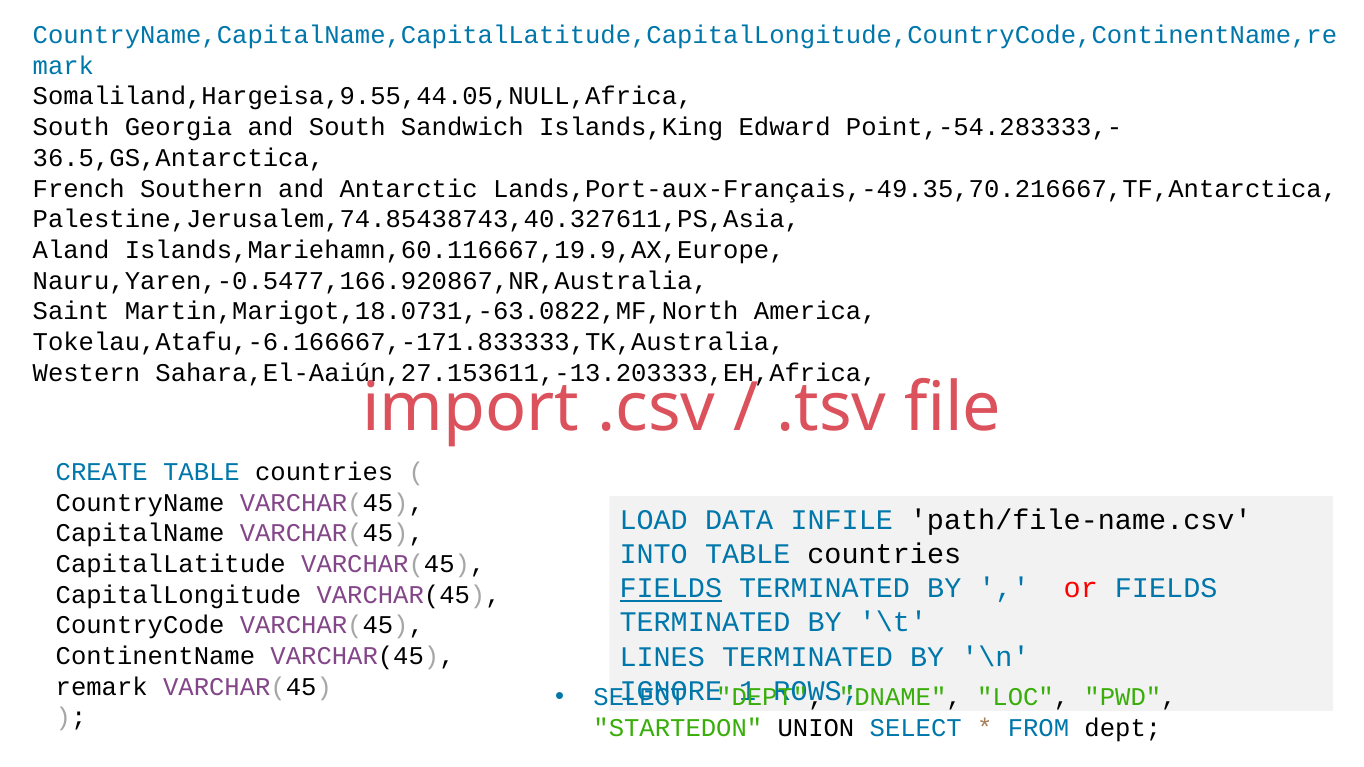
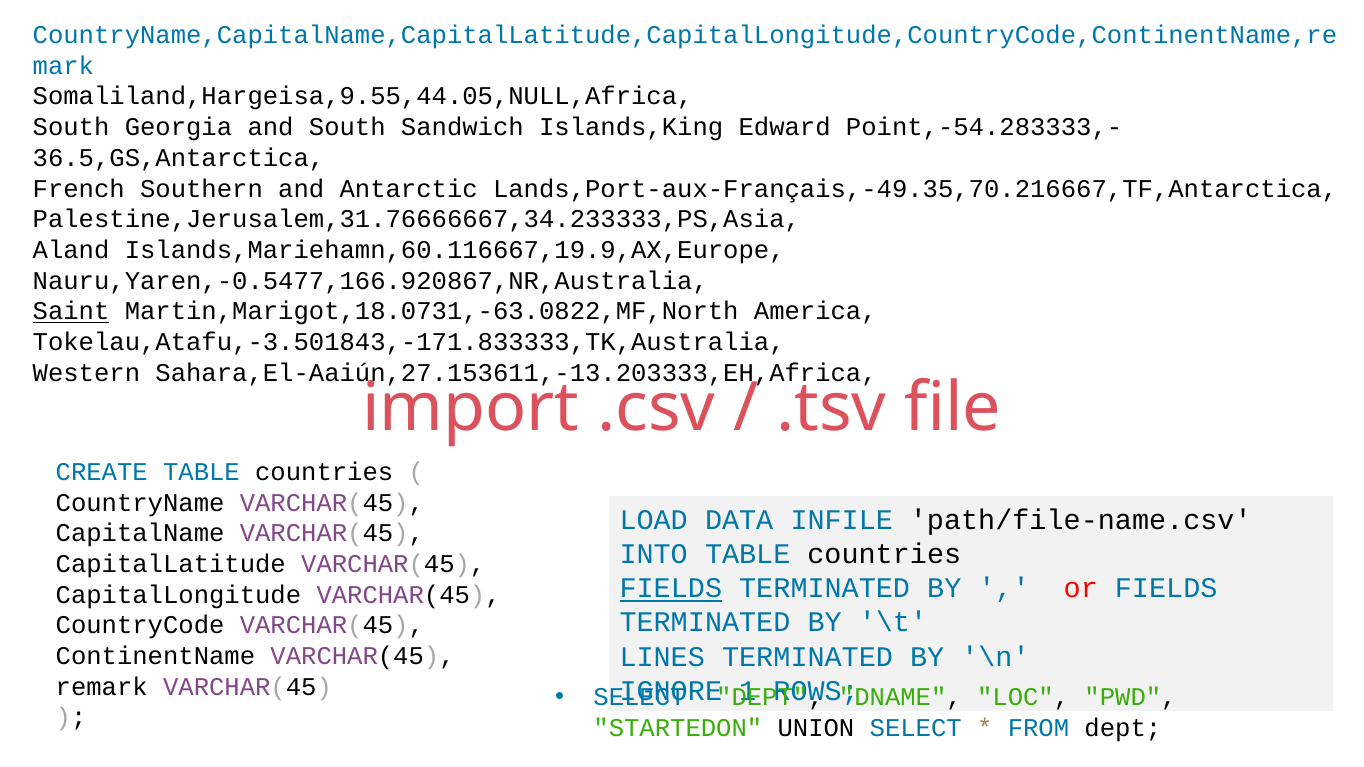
Palestine,Jerusalem,74.85438743,40.327611,PS,Asia: Palestine,Jerusalem,74.85438743,40.327611,PS,Asia -> Palestine,Jerusalem,31.76666667,34.233333,PS,Asia (416, 219)
Saint underline: none -> present (71, 311)
Tokelau,Atafu,-6.166667,-171.833333,TK,Australia: Tokelau,Atafu,-6.166667,-171.833333,TK,Australia -> Tokelau,Atafu,-3.501843,-171.833333,TK,Australia (409, 342)
